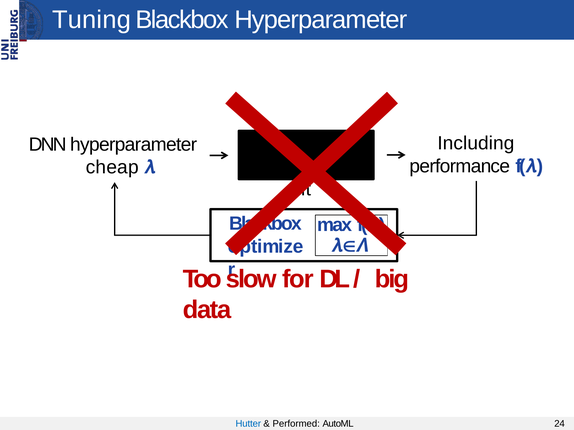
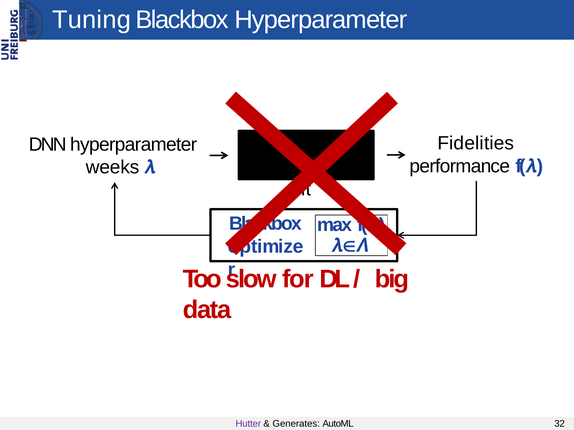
Including: Including -> Fidelities (476, 143)
cheap: cheap -> weeks (113, 168)
Hutter colour: blue -> purple (248, 424)
Performed: Performed -> Generates (296, 424)
24: 24 -> 32 (560, 424)
